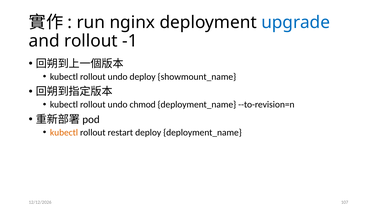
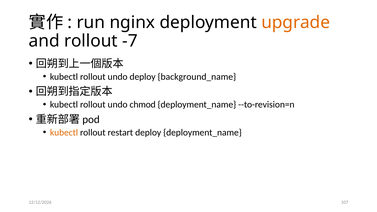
upgrade colour: blue -> orange (296, 22)
-1: -1 -> -7 (130, 41)
showmount_name: showmount_name -> background_name (197, 77)
